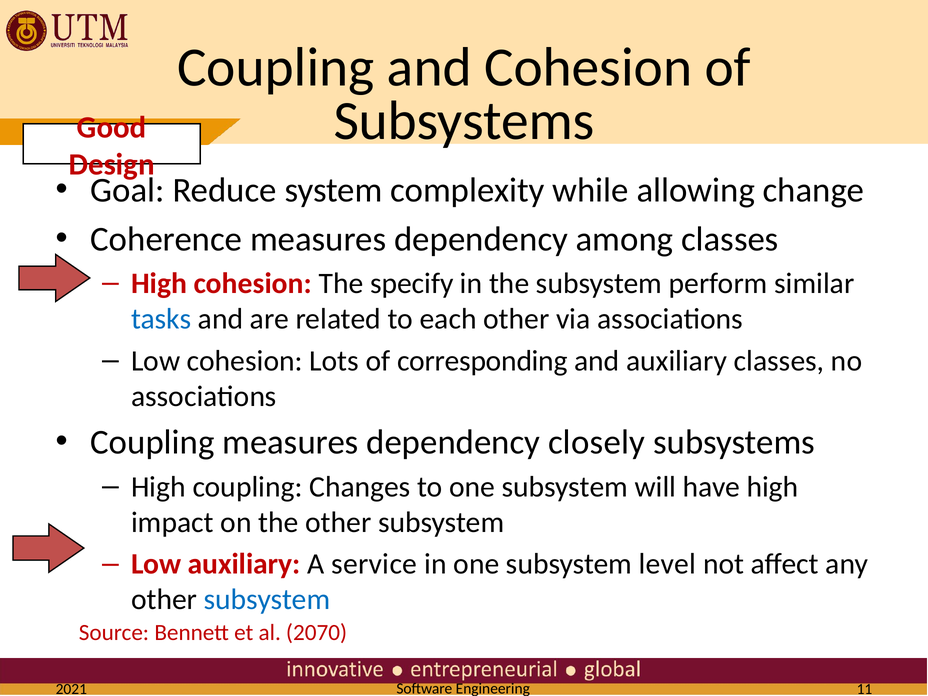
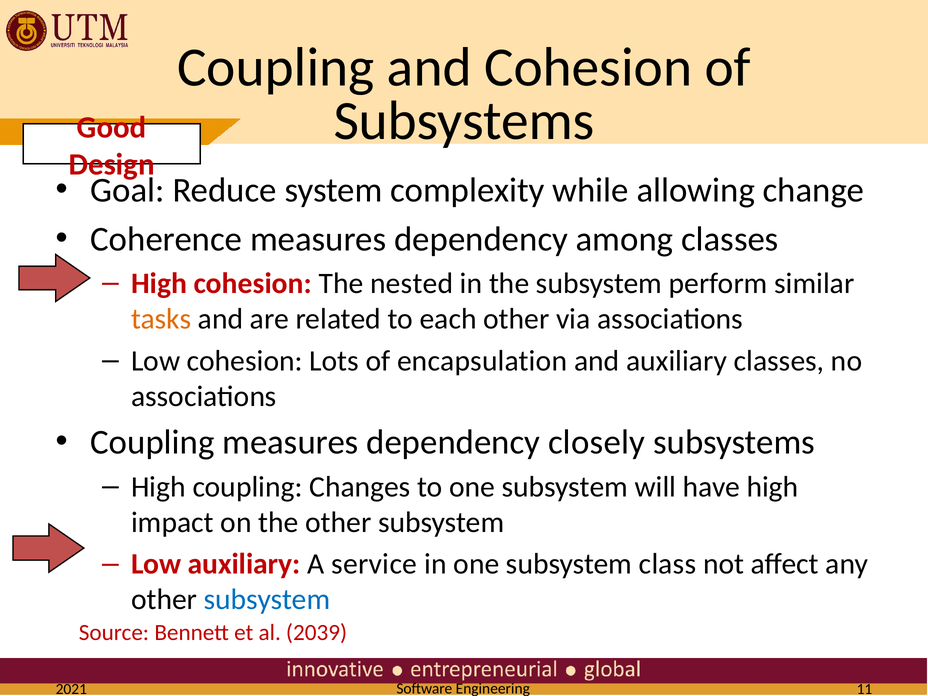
specify: specify -> nested (412, 284)
tasks colour: blue -> orange (161, 319)
corresponding: corresponding -> encapsulation (482, 361)
level: level -> class (668, 564)
2070: 2070 -> 2039 (317, 633)
